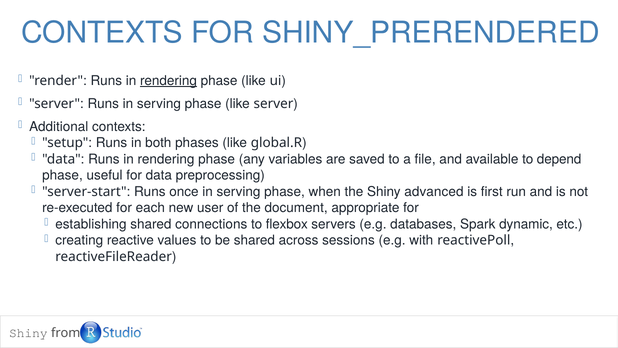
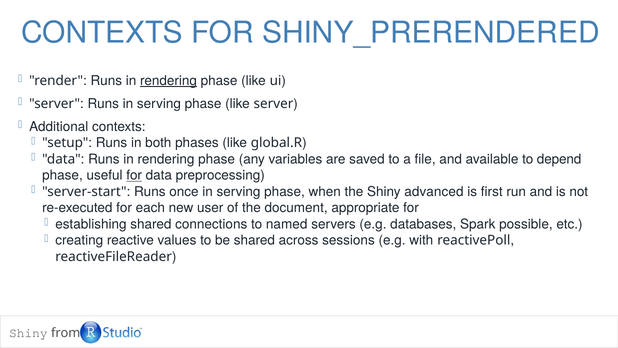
for underline: none -> present (134, 175)
flexbox: flexbox -> named (287, 224)
dynamic: dynamic -> possible (526, 224)
